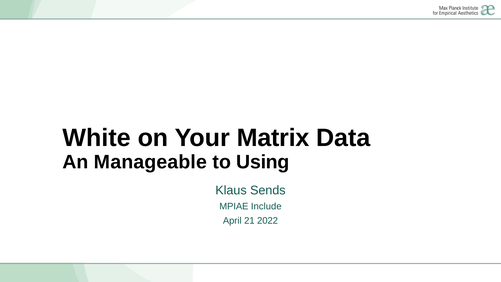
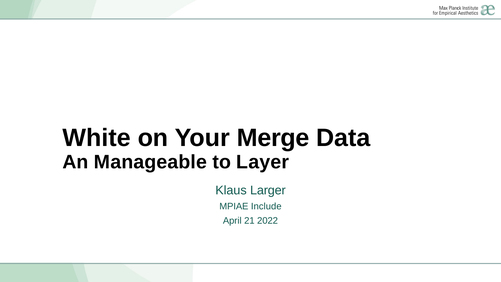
Matrix: Matrix -> Merge (273, 138)
Using: Using -> Layer (263, 162)
Sends: Sends -> Larger (268, 190)
